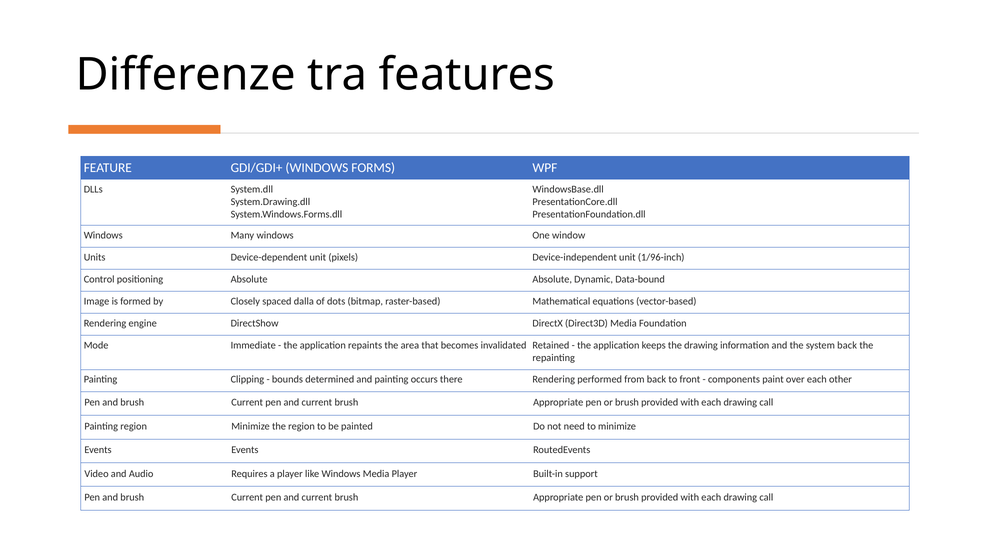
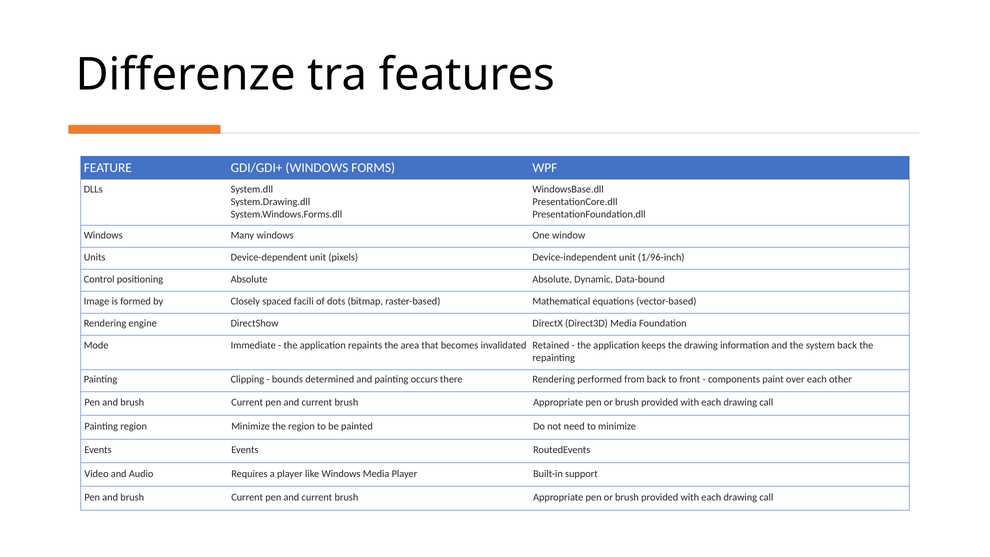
dalla: dalla -> facili (304, 301)
